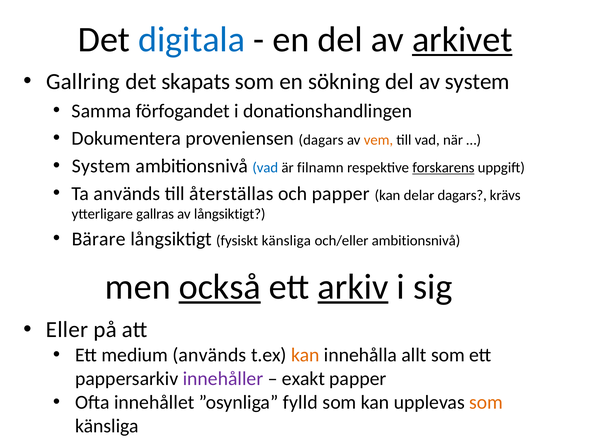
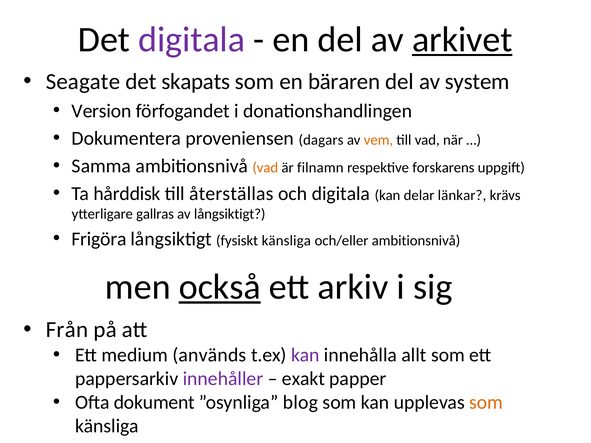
digitala colour: blue -> purple (192, 39)
Gallring: Gallring -> Seagate (83, 82)
sökning: sökning -> bäraren (344, 82)
Samma: Samma -> Version (102, 111)
System: System -> Samma (101, 166)
vad colour: blue -> orange (265, 168)
forskarens underline: present -> none (443, 168)
Ta används: används -> hårddisk (127, 194)
och papper: papper -> digitala (341, 194)
delar dagars: dagars -> länkar (462, 195)
Bärare: Bärare -> Frigöra (99, 239)
arkiv underline: present -> none (353, 287)
Eller: Eller -> Från (67, 330)
kan colour: orange -> purple (305, 355)
innehållet: innehållet -> dokument (154, 403)
fylld: fylld -> blog (300, 403)
